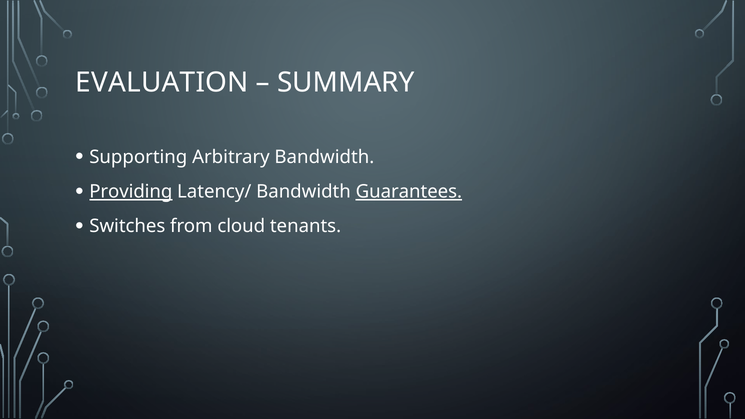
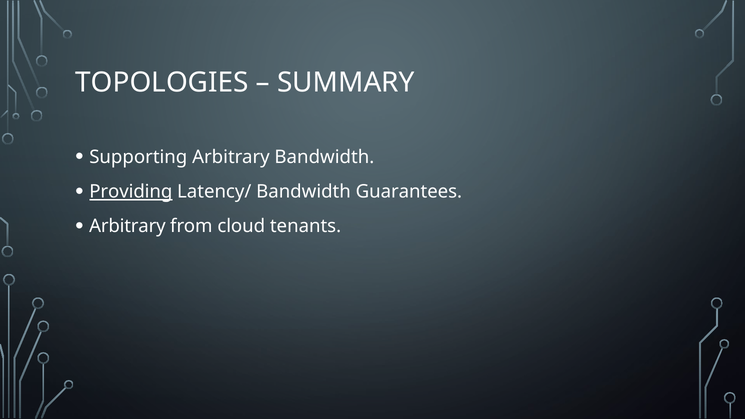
EVALUATION: EVALUATION -> TOPOLOGIES (162, 83)
Guarantees underline: present -> none (409, 192)
Switches: Switches -> Arbitrary (127, 226)
